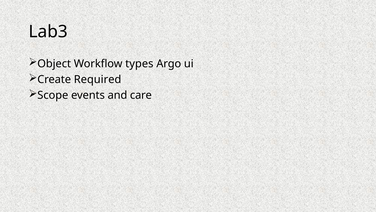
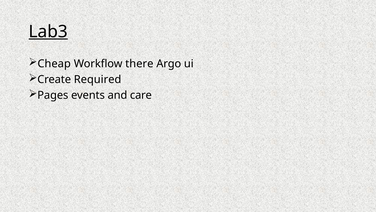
Lab3 underline: none -> present (48, 32)
Object: Object -> Cheap (54, 64)
types: types -> there (139, 64)
Scope: Scope -> Pages (53, 95)
